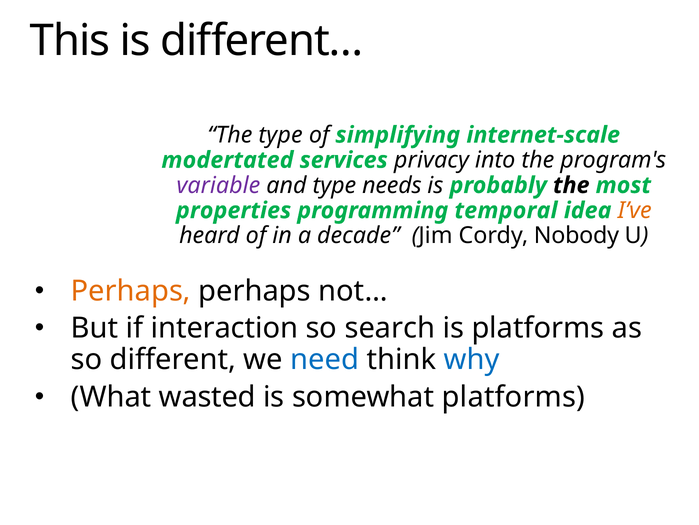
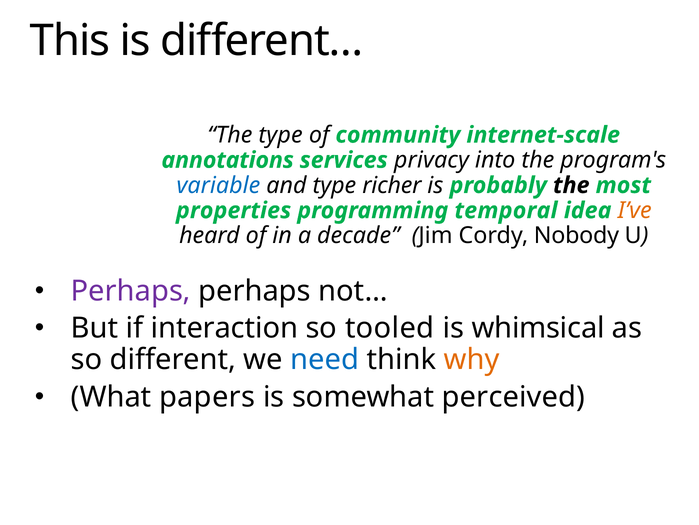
simplifying: simplifying -> community (398, 135)
modertated: modertated -> annotations (228, 160)
variable colour: purple -> blue (218, 185)
needs: needs -> richer (392, 185)
Perhaps colour: orange -> purple (131, 291)
search: search -> tooled (390, 328)
is platforms: platforms -> whimsical (538, 328)
why colour: blue -> orange (472, 359)
wasted: wasted -> papers (207, 397)
somewhat platforms: platforms -> perceived (514, 397)
